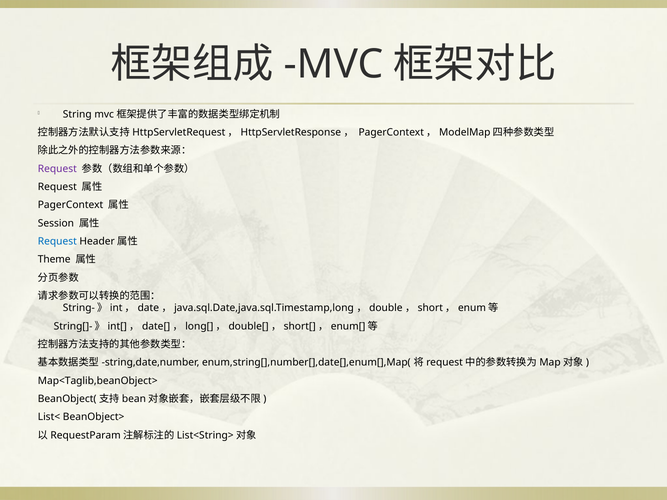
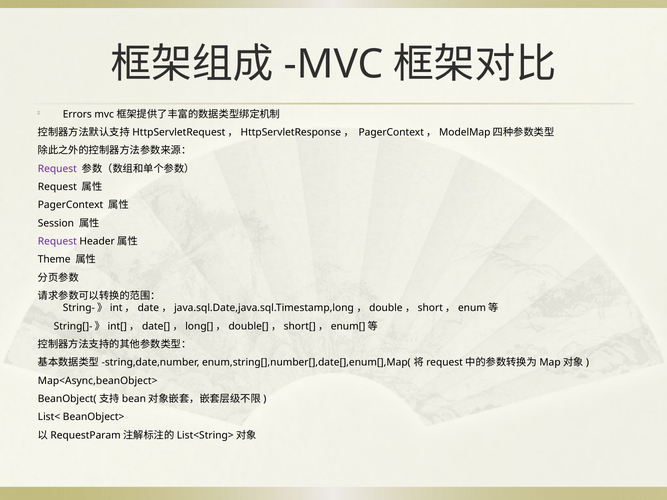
String: String -> Errors (77, 114)
Request colour: blue -> purple (57, 242)
Map<Taglib,beanObject>: Map<Taglib,beanObject> -> Map<Async,beanObject> (98, 381)
